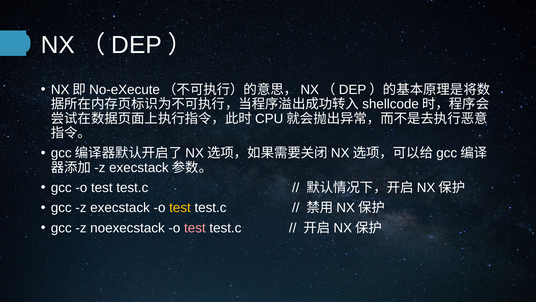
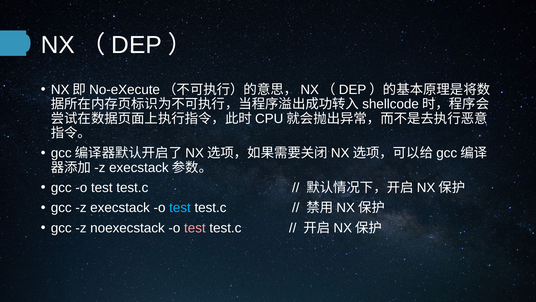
test colour: yellow -> light blue (180, 207)
